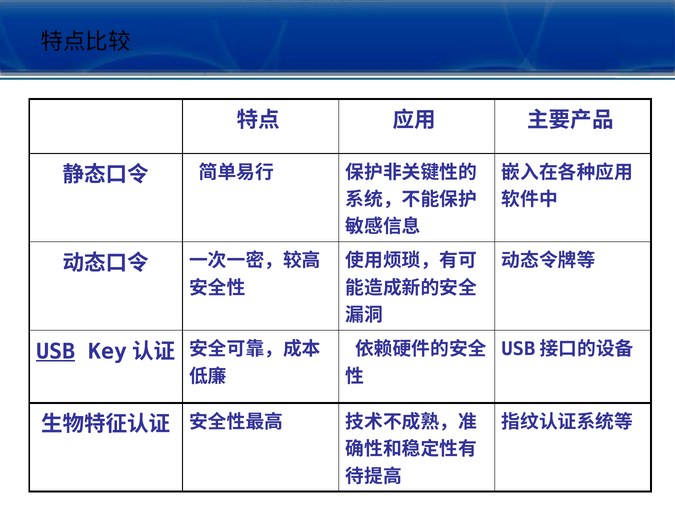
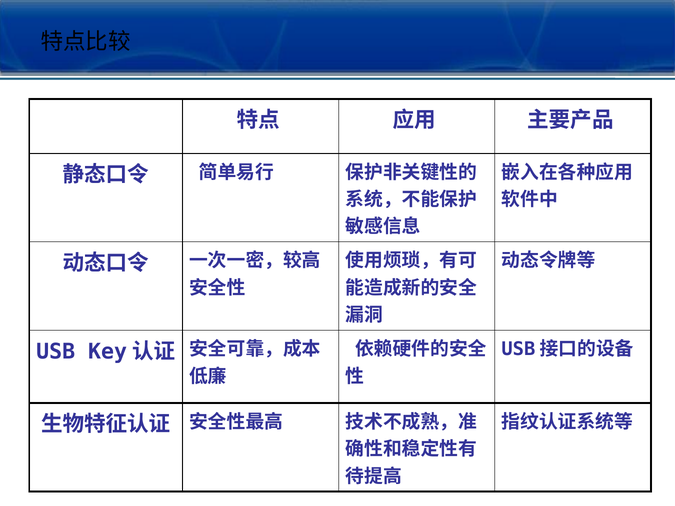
USB underline: present -> none (56, 352)
